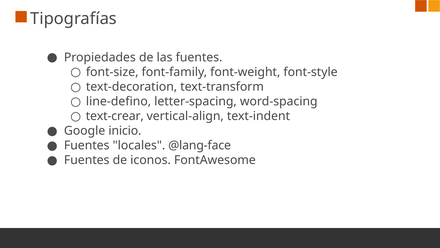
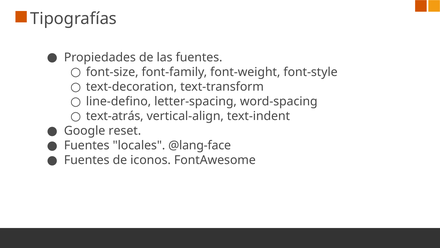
text-crear: text-crear -> text-atrás (115, 116)
inicio: inicio -> reset (125, 131)
